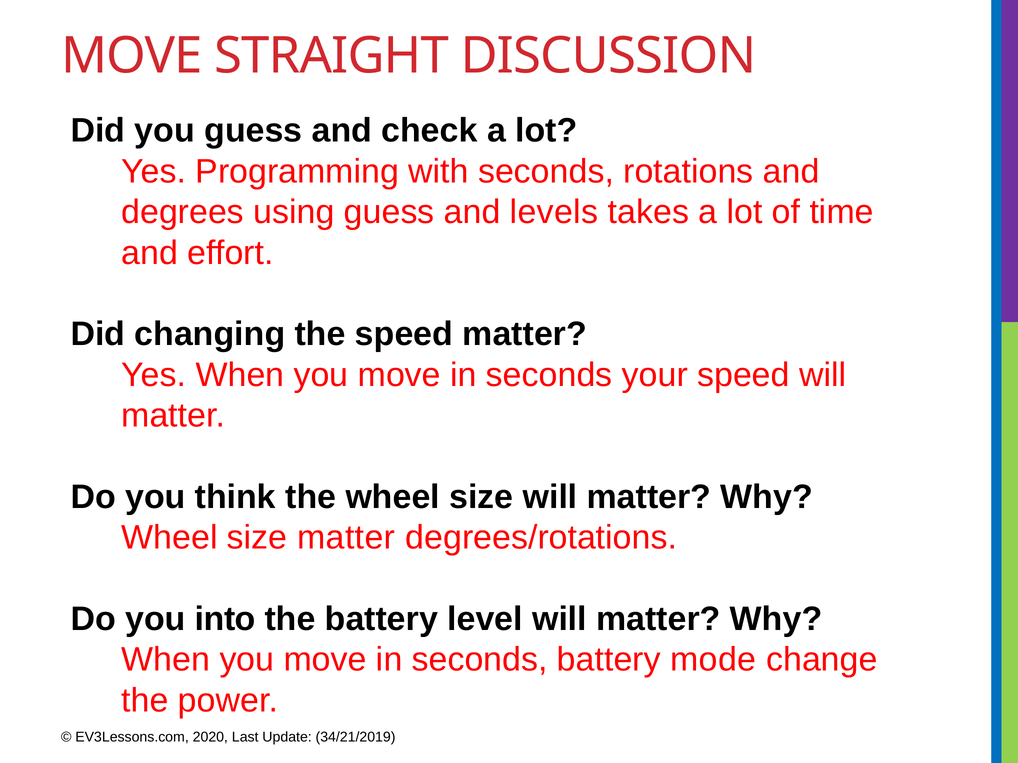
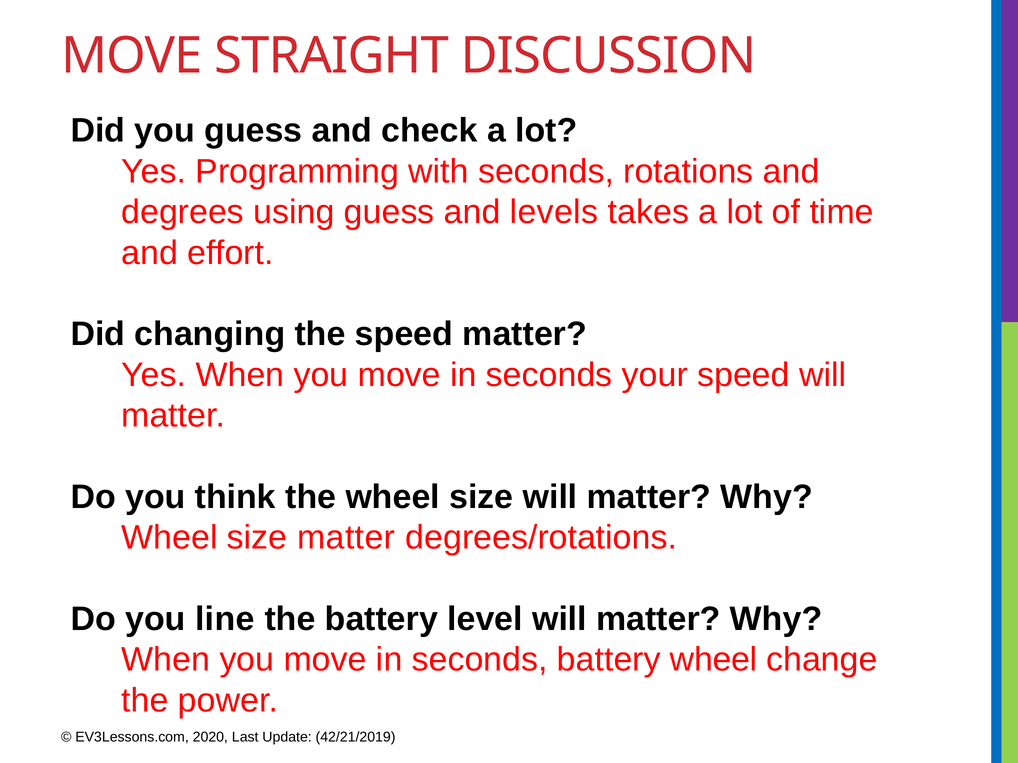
into: into -> line (225, 620)
battery mode: mode -> wheel (714, 660)
34/21/2019: 34/21/2019 -> 42/21/2019 (356, 737)
